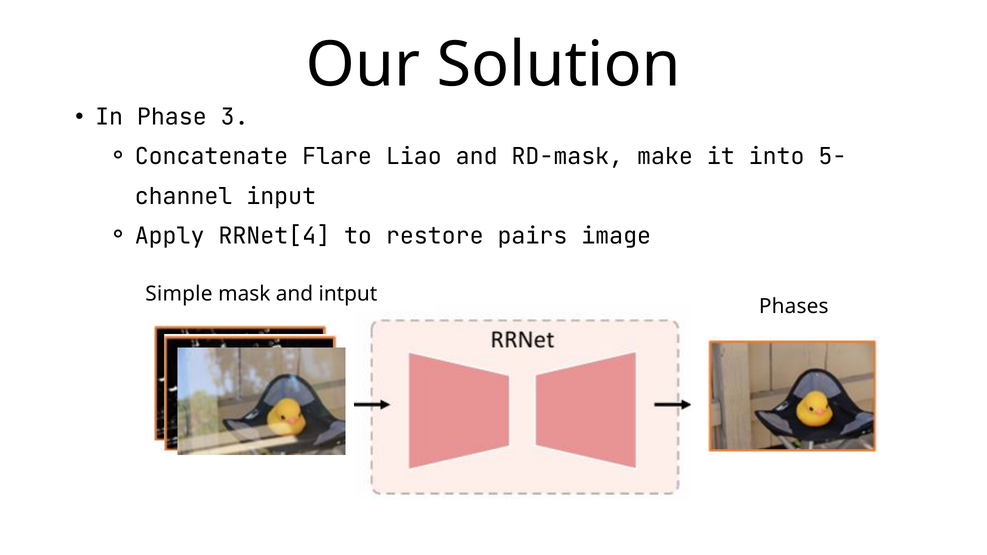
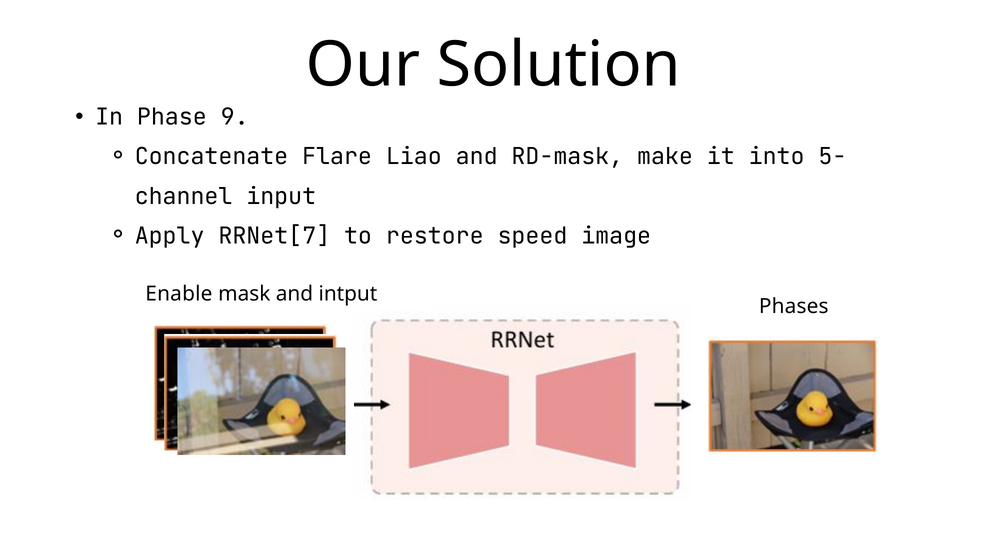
3: 3 -> 9 (235, 117)
RRNet[4: RRNet[4 -> RRNet[7 (274, 236)
pairs: pairs -> speed (532, 236)
Simple: Simple -> Enable (179, 294)
